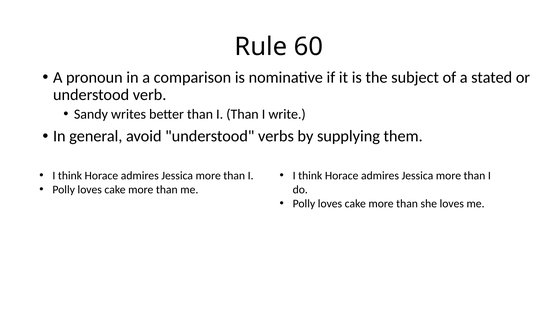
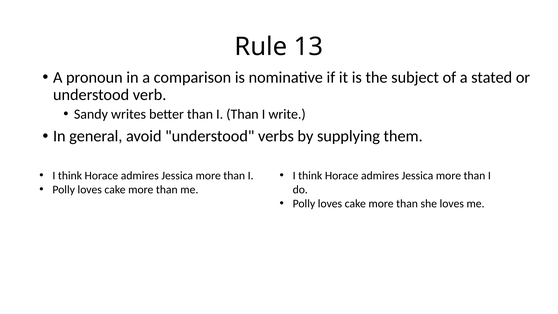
60: 60 -> 13 (309, 47)
